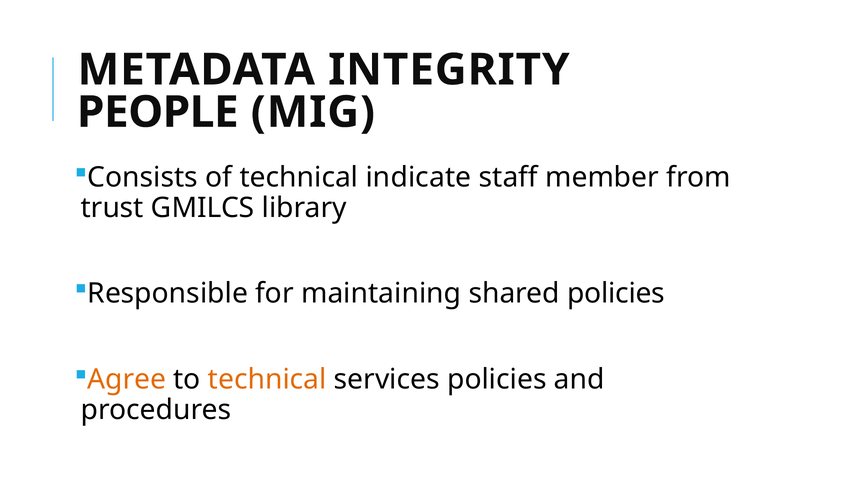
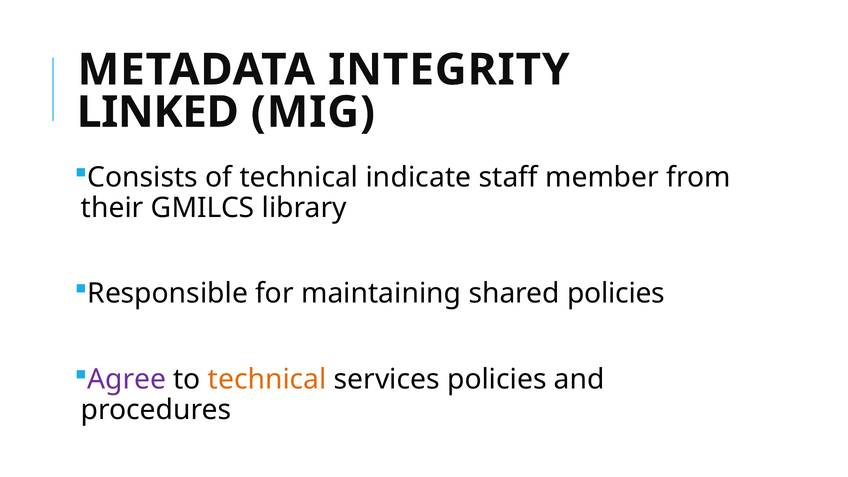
PEOPLE: PEOPLE -> LINKED (158, 112)
trust: trust -> their (112, 208)
Agree colour: orange -> purple (127, 379)
